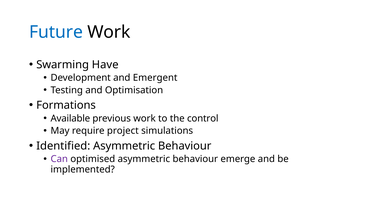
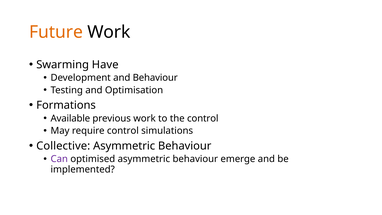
Future colour: blue -> orange (56, 32)
and Emergent: Emergent -> Behaviour (155, 78)
require project: project -> control (123, 131)
Identified: Identified -> Collective (63, 146)
